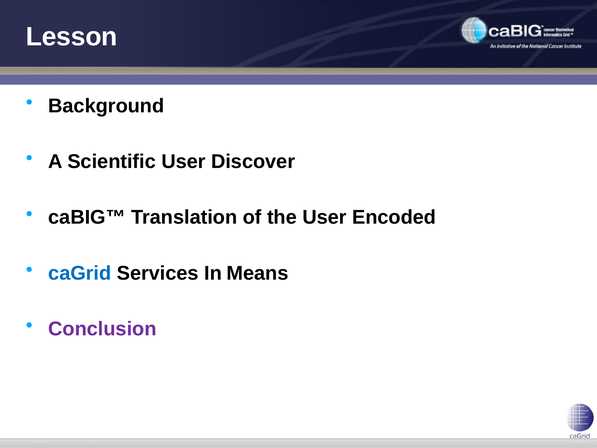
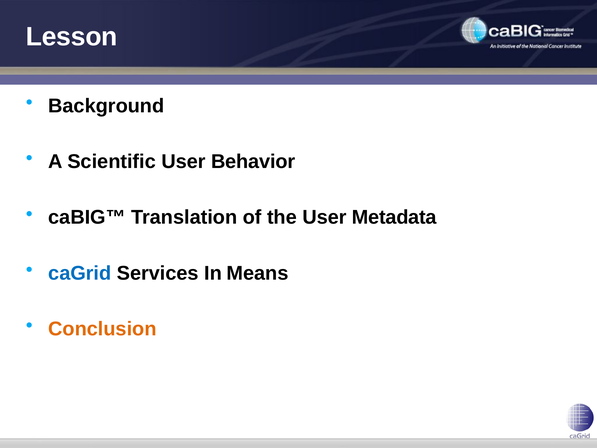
Discover: Discover -> Behavior (253, 162)
Encoded: Encoded -> Metadata (394, 217)
Conclusion colour: purple -> orange (102, 329)
